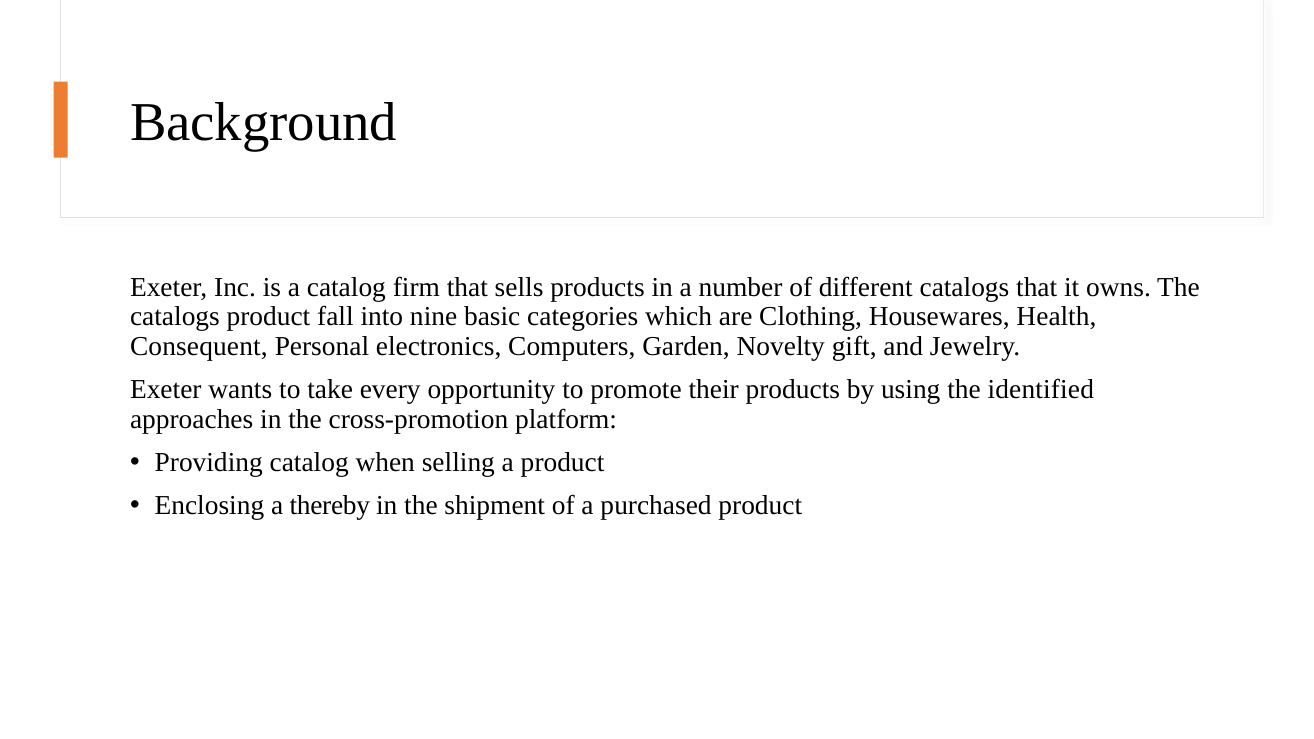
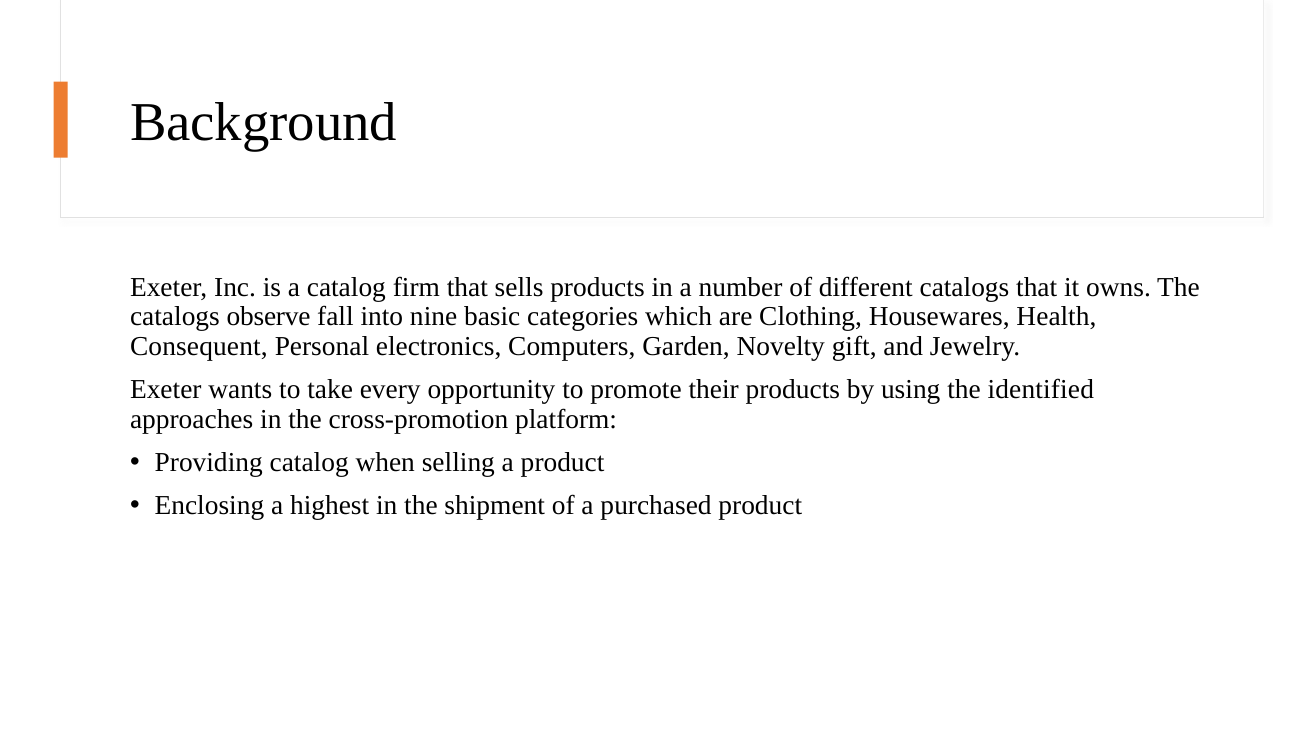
catalogs product: product -> observe (269, 317)
thereby: thereby -> highest (330, 506)
